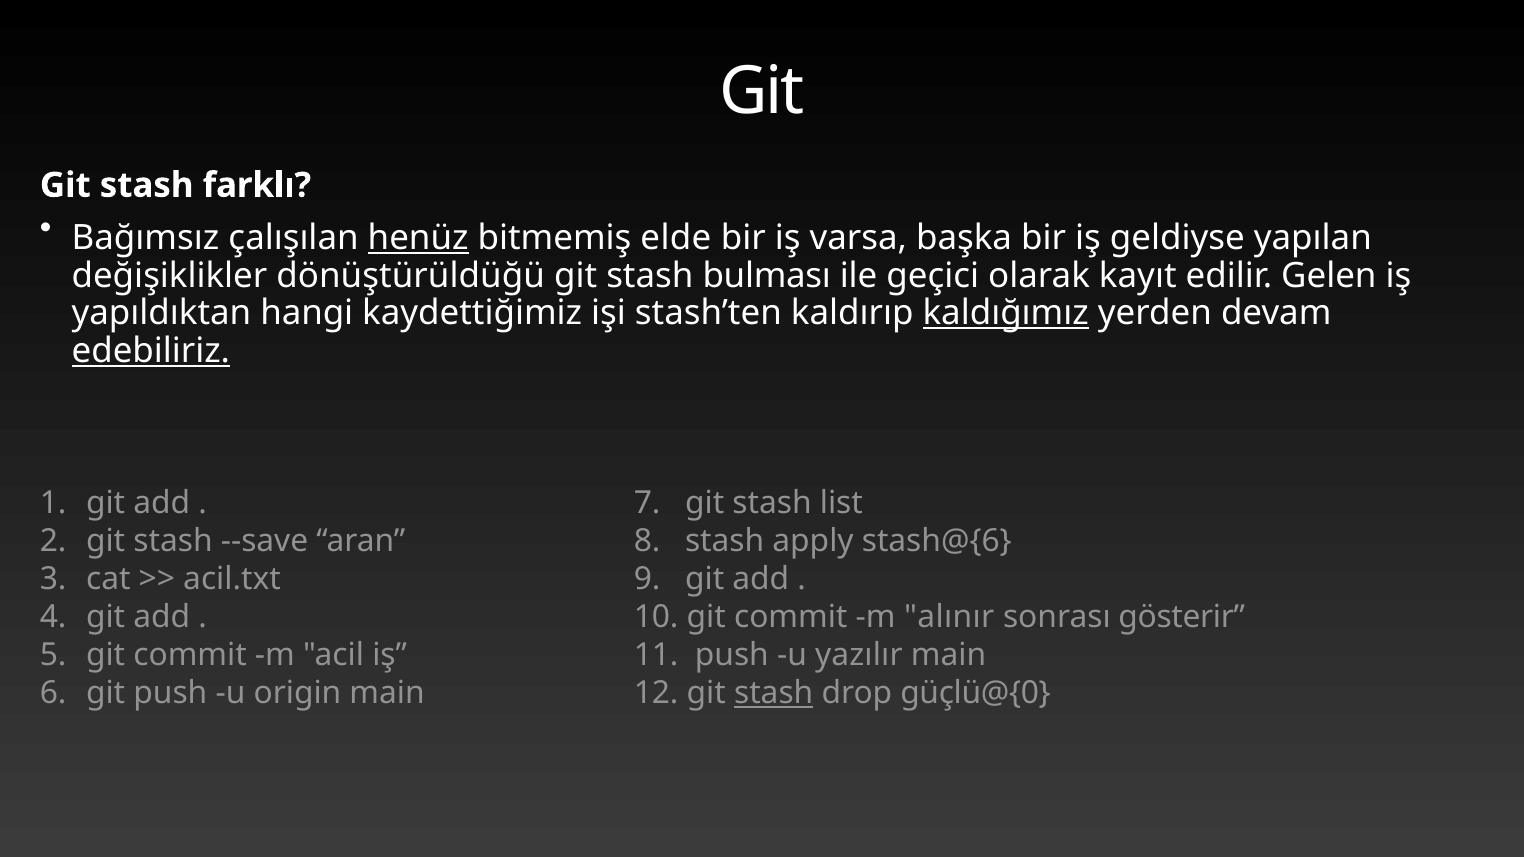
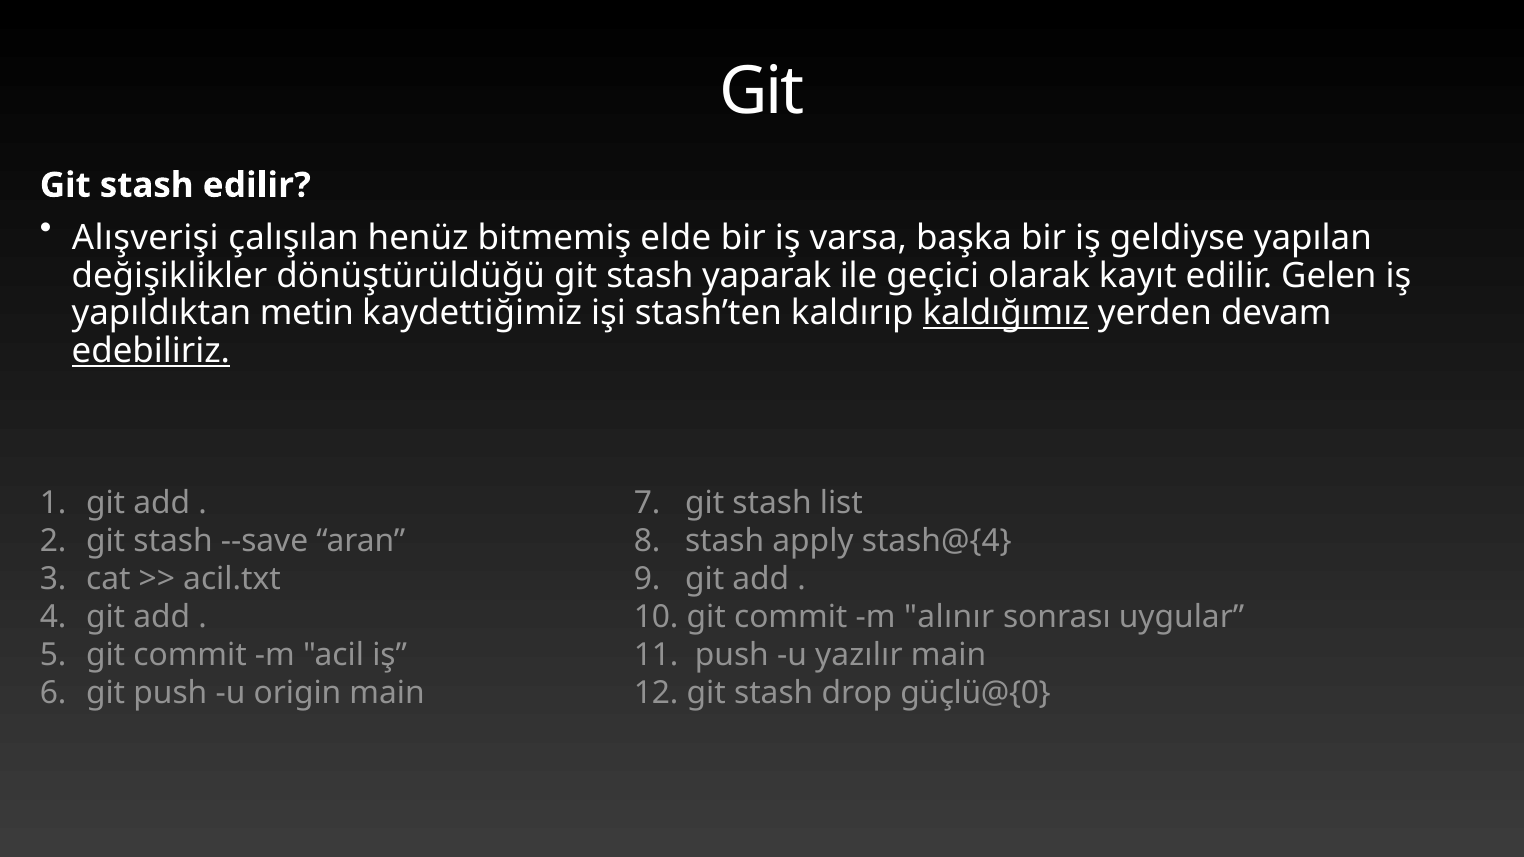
stash farklı: farklı -> edilir (257, 185)
Bağımsız: Bağımsız -> Alışverişi (145, 238)
henüz underline: present -> none (418, 238)
bulması: bulması -> yaparak (767, 276)
hangi: hangi -> metin (307, 313)
stash@{6: stash@{6 -> stash@{4 (937, 541)
gösterir: gösterir -> uygular (1182, 617)
stash underline: present -> none (774, 694)
